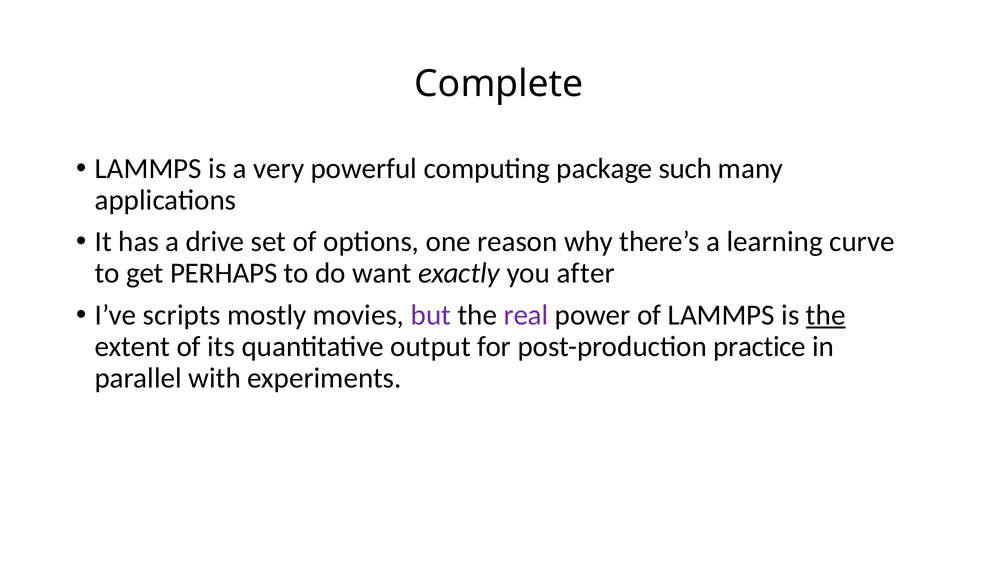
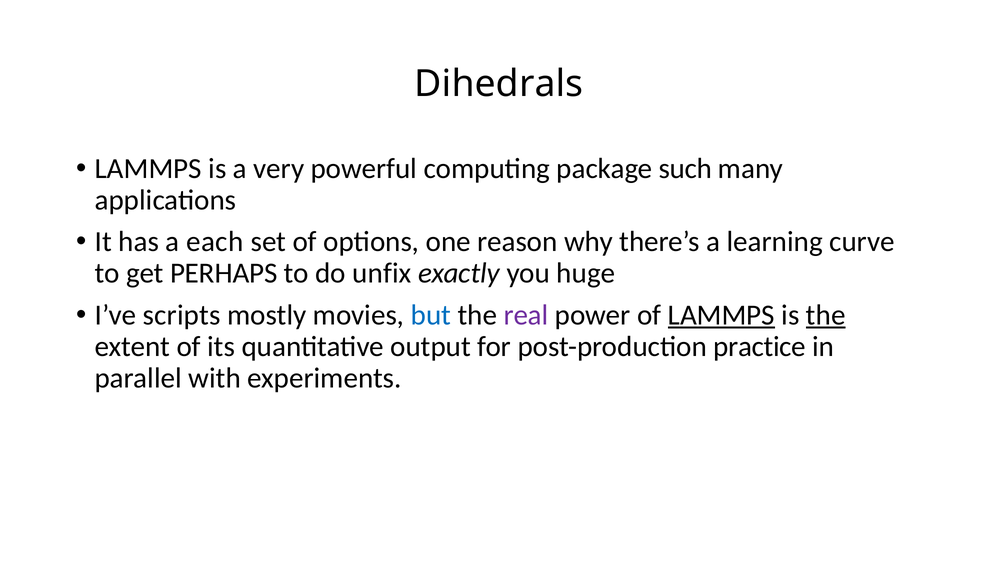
Complete: Complete -> Dihedrals (499, 84)
drive: drive -> each (215, 242)
want: want -> unfix (382, 273)
after: after -> huge (586, 273)
but colour: purple -> blue (431, 315)
LAMMPS underline: none -> present (721, 315)
